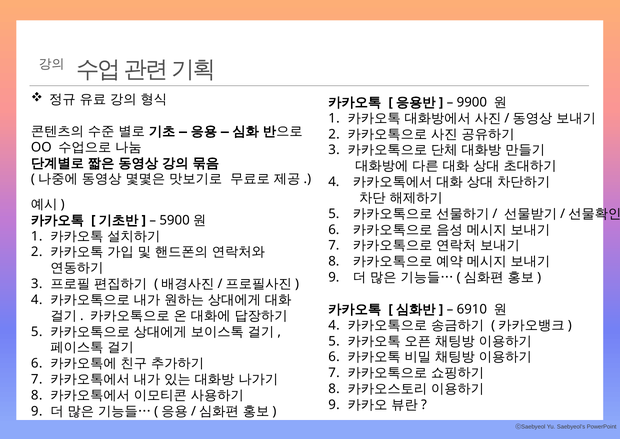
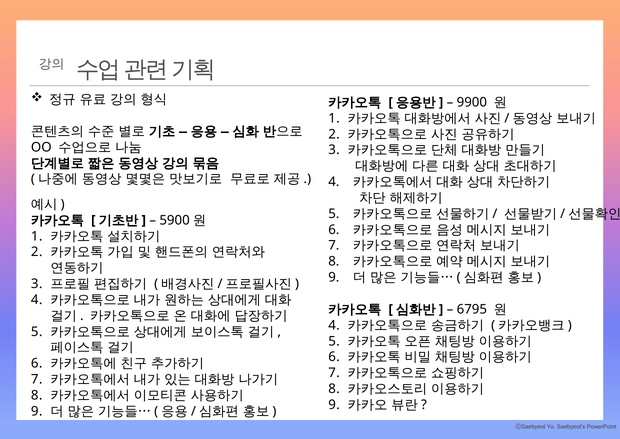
6910: 6910 -> 6795 (472, 309)
